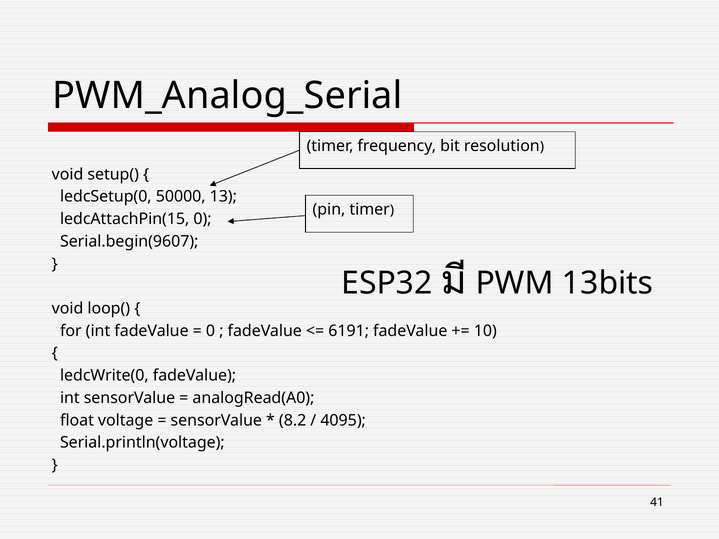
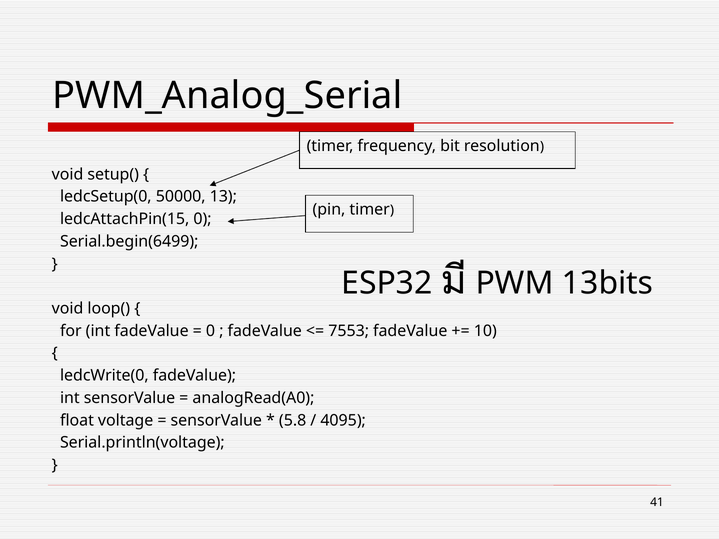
Serial.begin(9607: Serial.begin(9607 -> Serial.begin(6499 (129, 242)
6191: 6191 -> 7553 (349, 331)
8.2: 8.2 -> 5.8 (293, 420)
